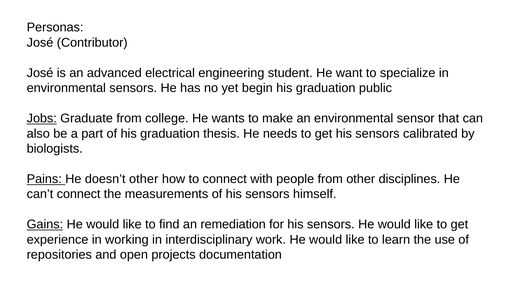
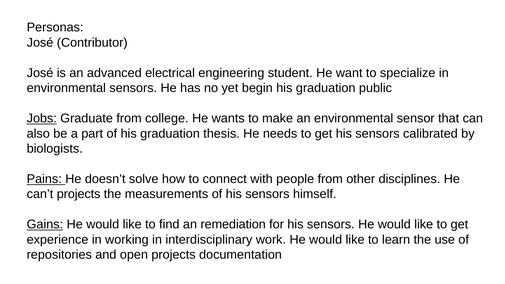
doesn’t other: other -> solve (144, 179)
can’t connect: connect -> projects (79, 194)
